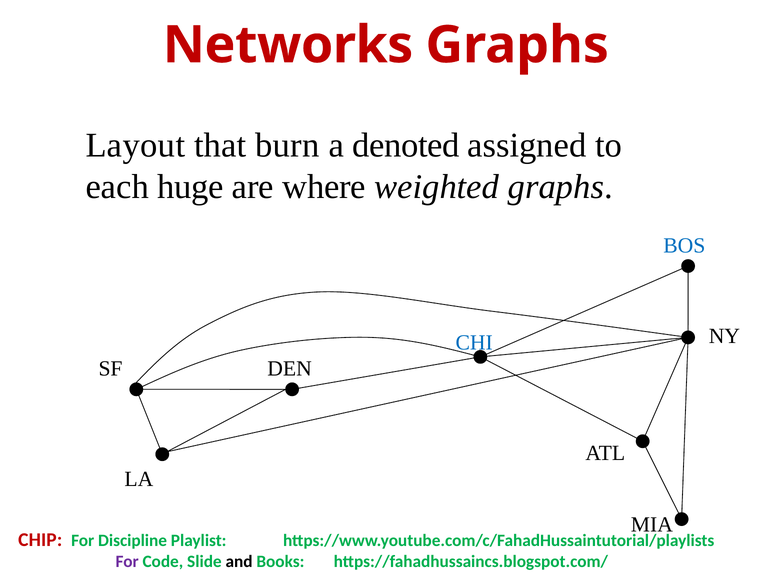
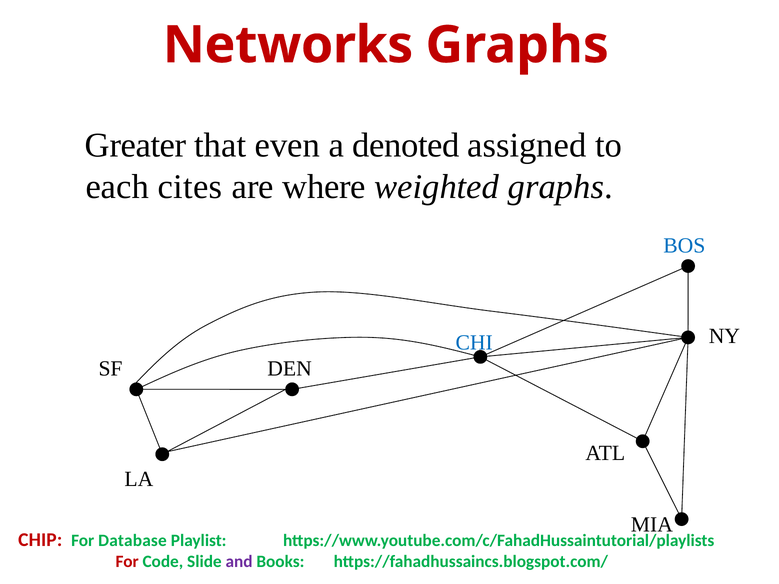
Layout: Layout -> Greater (136, 145)
burn: burn -> even (287, 145)
huge: huge -> cites (190, 187)
Discipline: Discipline -> Database (132, 541)
For colour: purple -> red (127, 562)
and colour: black -> purple (239, 562)
